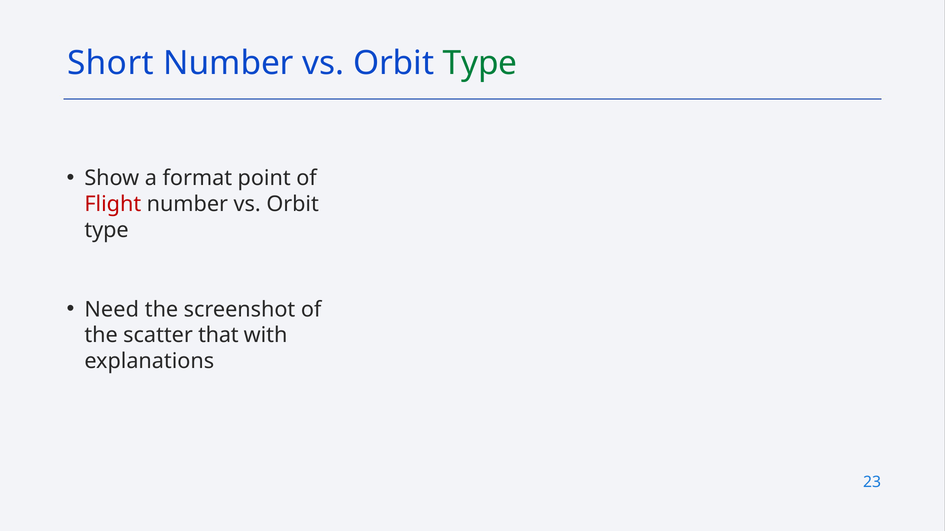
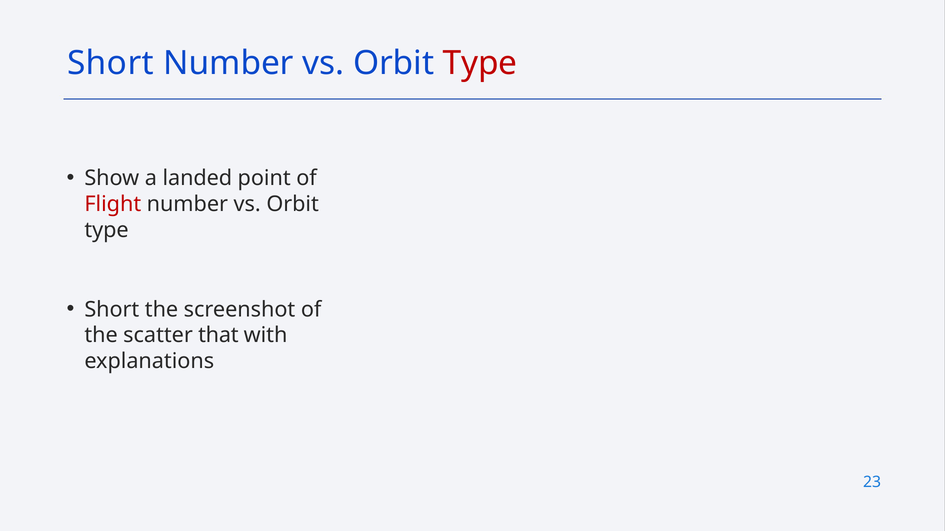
Type colour: green -> red (480, 63)
format: format -> landed (197, 178)
Need: Need -> Short (112, 310)
